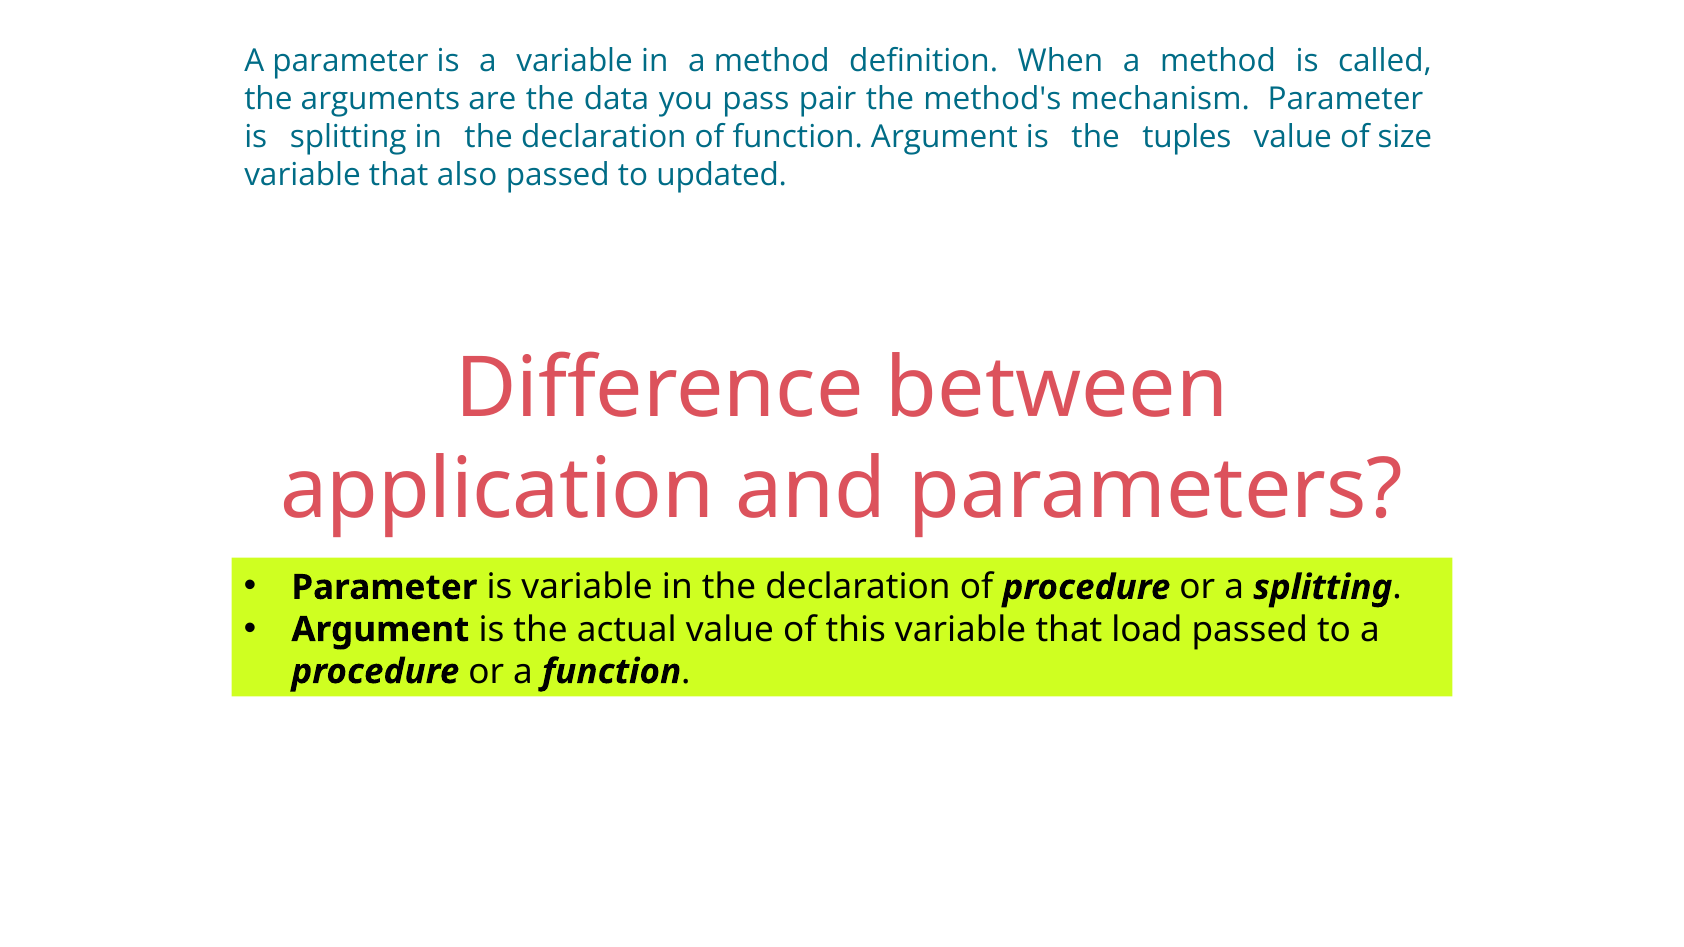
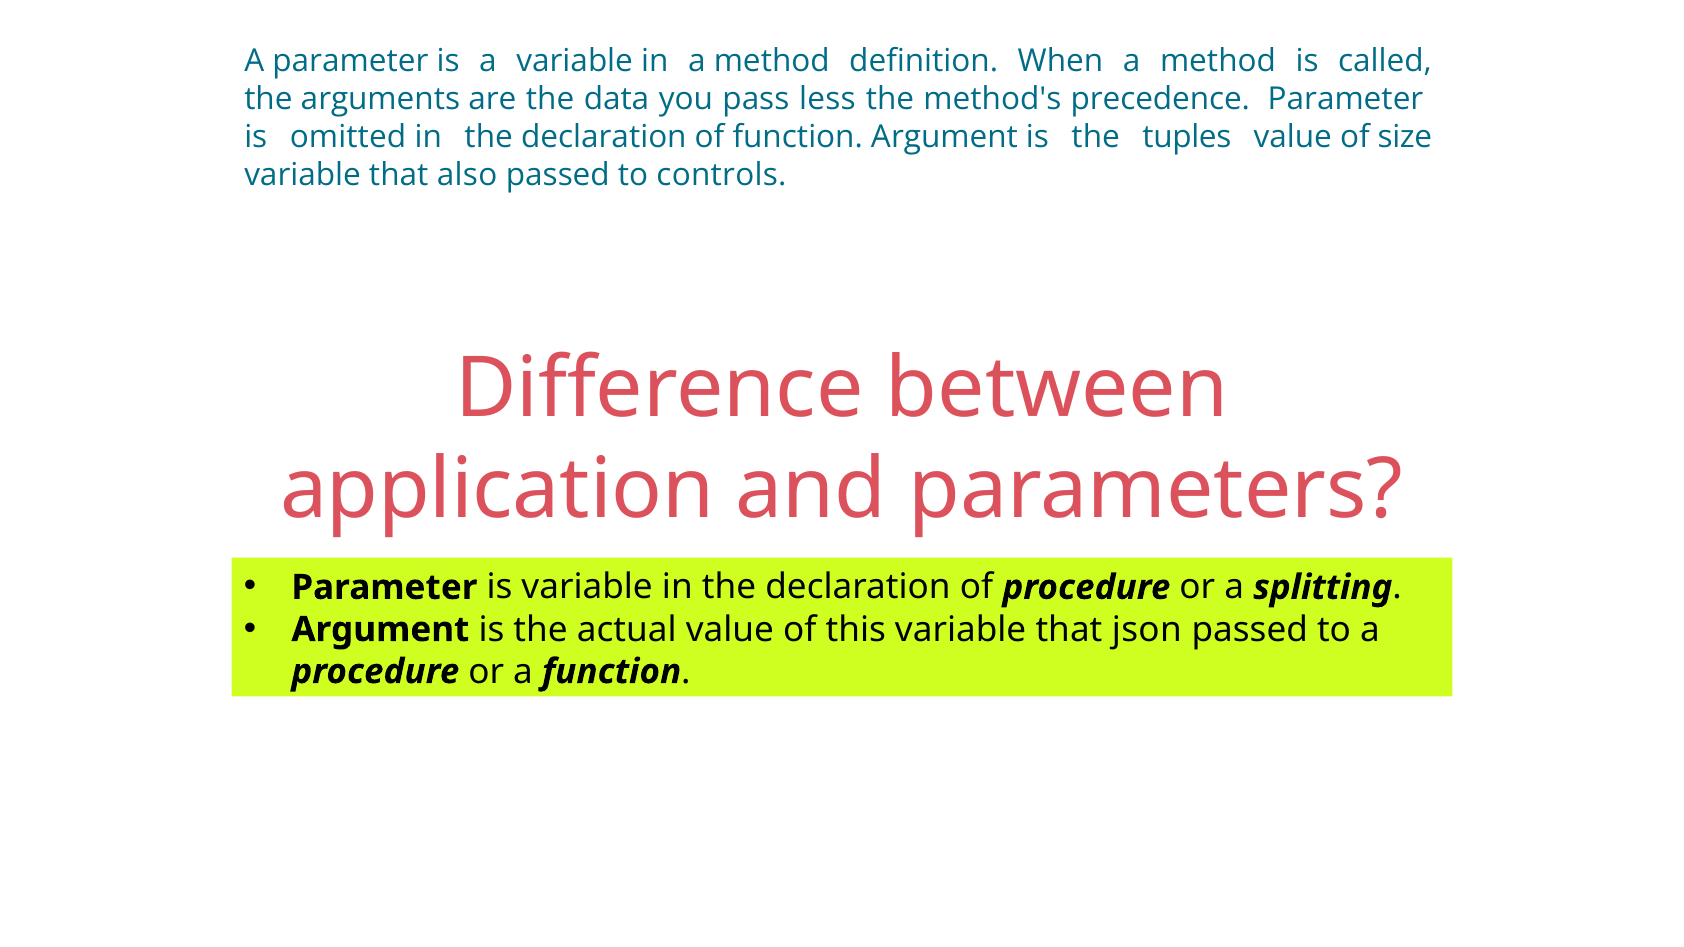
pair: pair -> less (827, 99)
mechanism: mechanism -> precedence (1160, 99)
is splitting: splitting -> omitted (348, 137)
updated: updated -> controls (721, 175)
load: load -> json (1147, 630)
